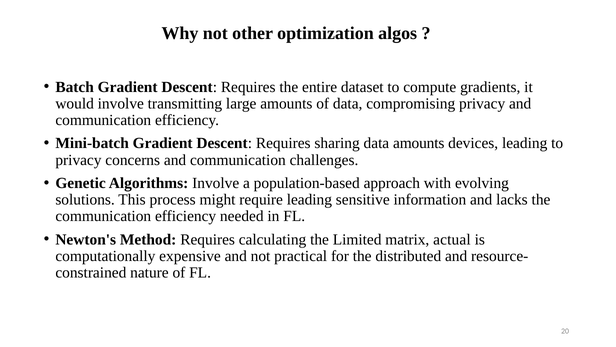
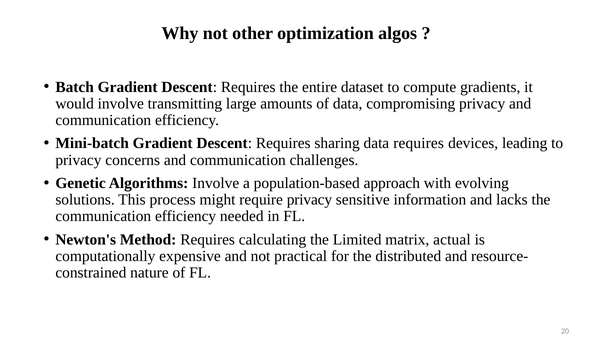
data amounts: amounts -> requires (419, 143)
require leading: leading -> privacy (309, 199)
